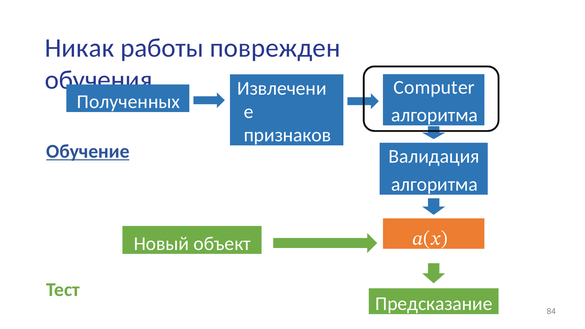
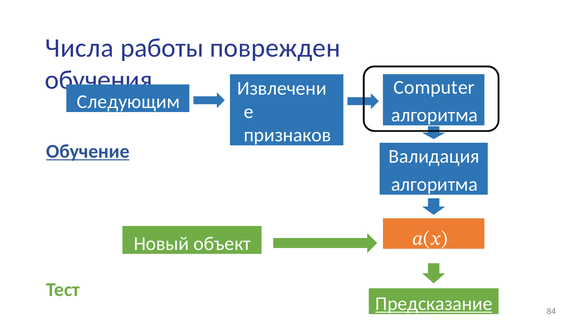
Никак: Никак -> Числа (79, 48)
Полученных: Полученных -> Следующим (129, 102)
Предсказание underline: none -> present (434, 304)
